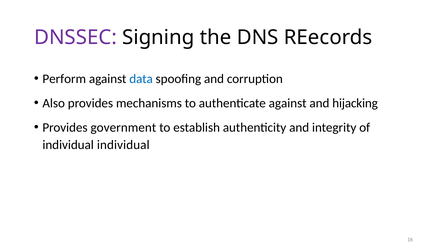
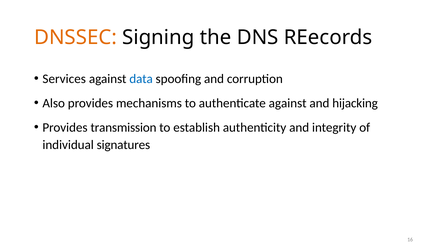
DNSSEC colour: purple -> orange (75, 38)
Perform: Perform -> Services (64, 79)
government: government -> transmission (123, 128)
individual individual: individual -> signatures (123, 145)
